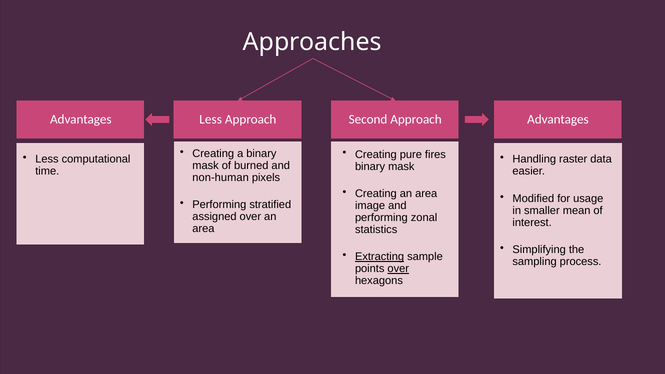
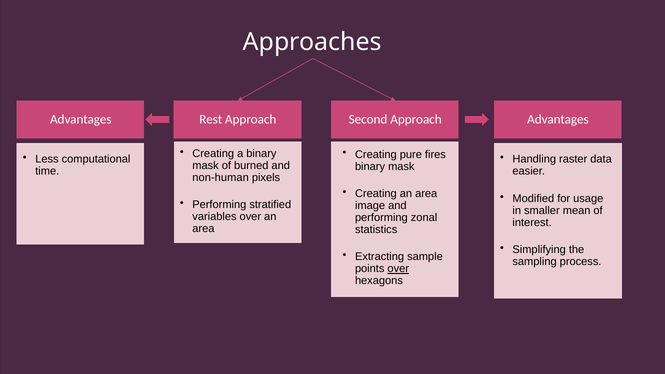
Less: Less -> Rest (211, 119)
assigned: assigned -> variables (214, 217)
Extracting underline: present -> none (380, 257)
